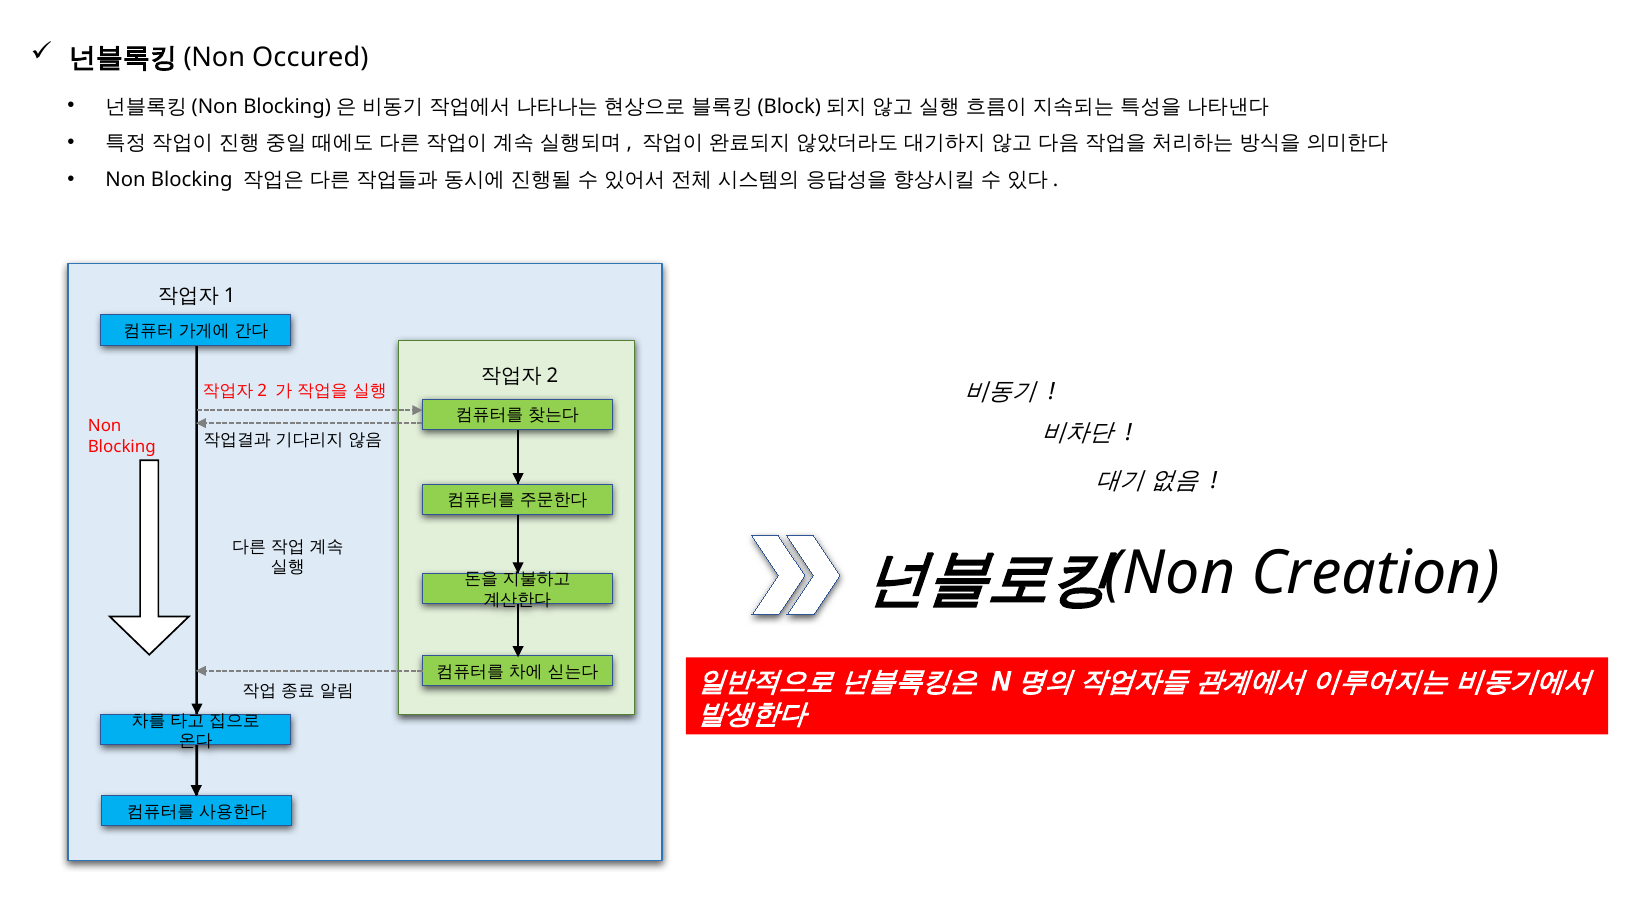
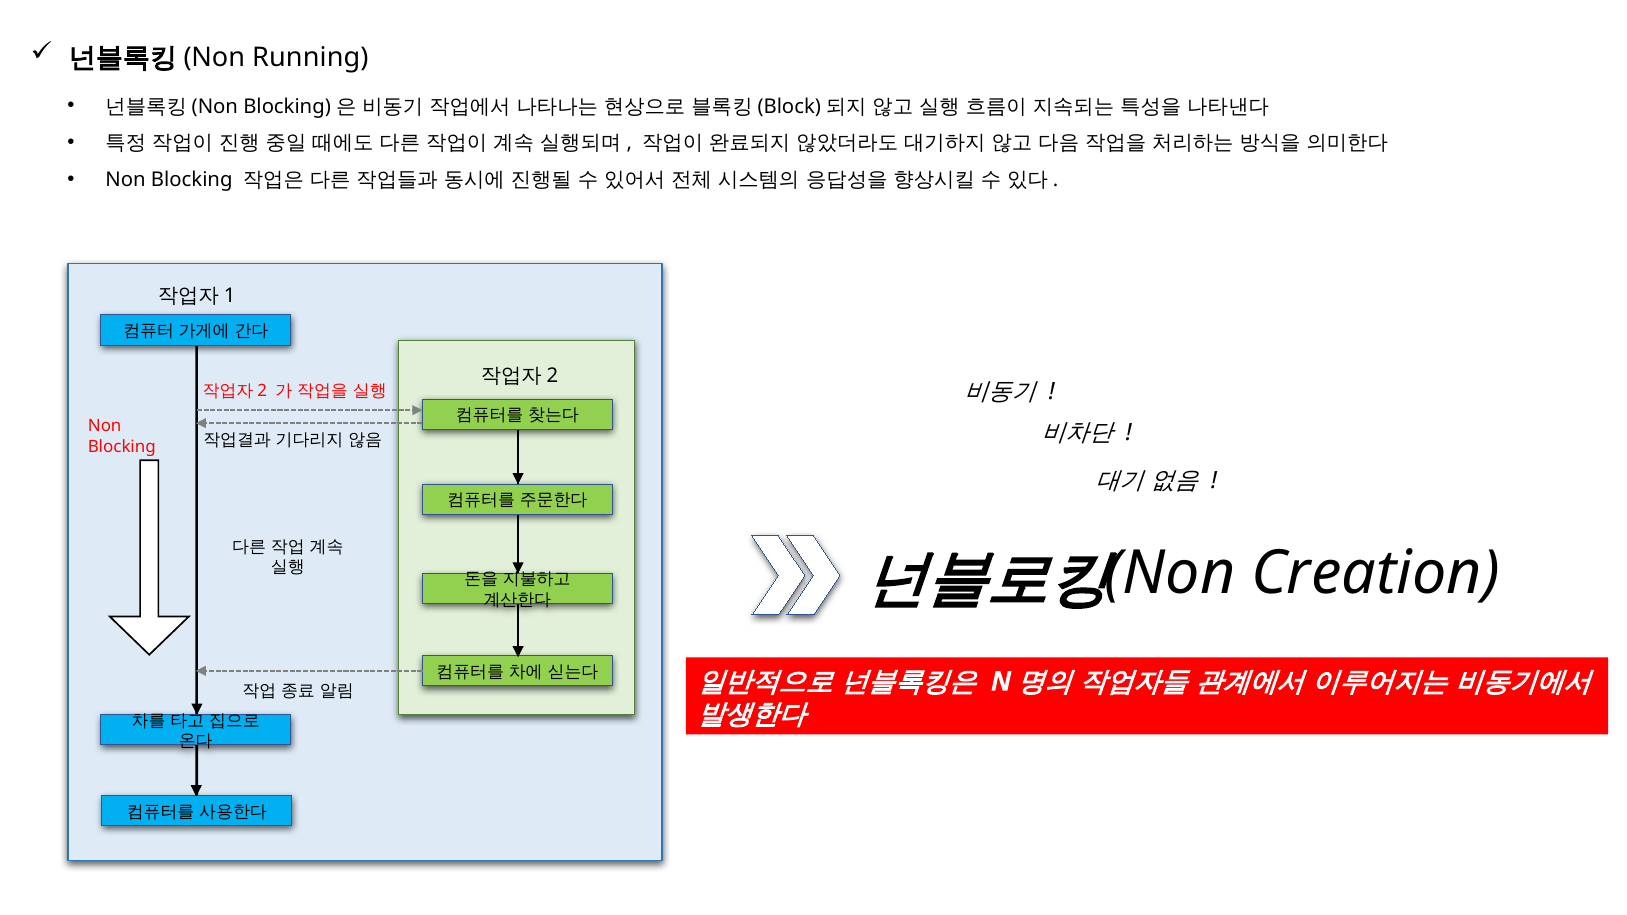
Occured: Occured -> Running (310, 58)
